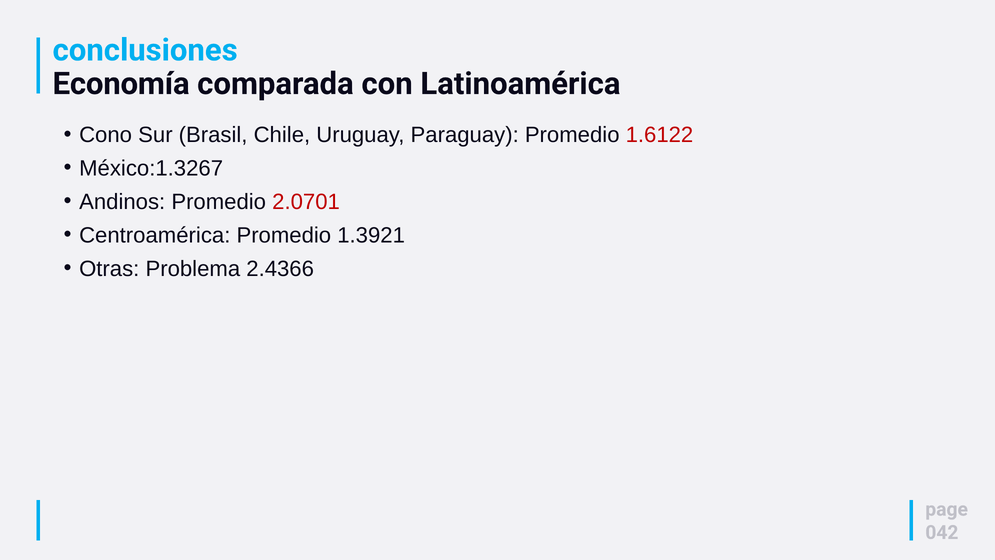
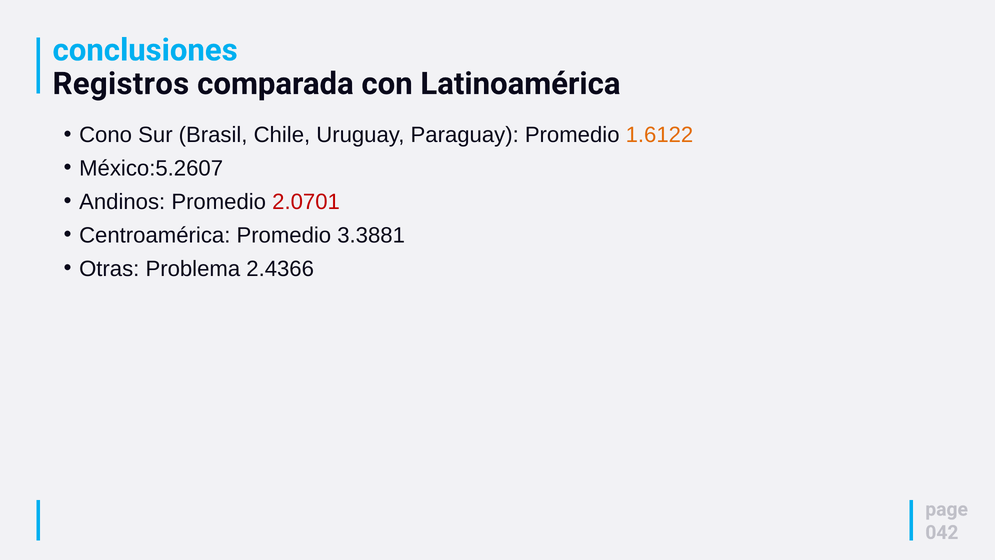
Economía: Economía -> Registros (121, 84)
1.6122 colour: red -> orange (659, 135)
México:1.3267: México:1.3267 -> México:5.2607 (151, 168)
1.3921: 1.3921 -> 3.3881 (371, 235)
